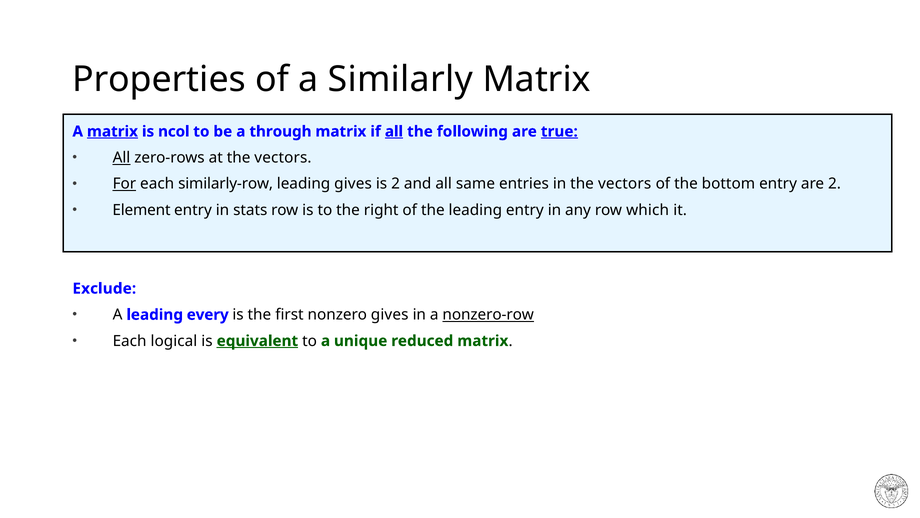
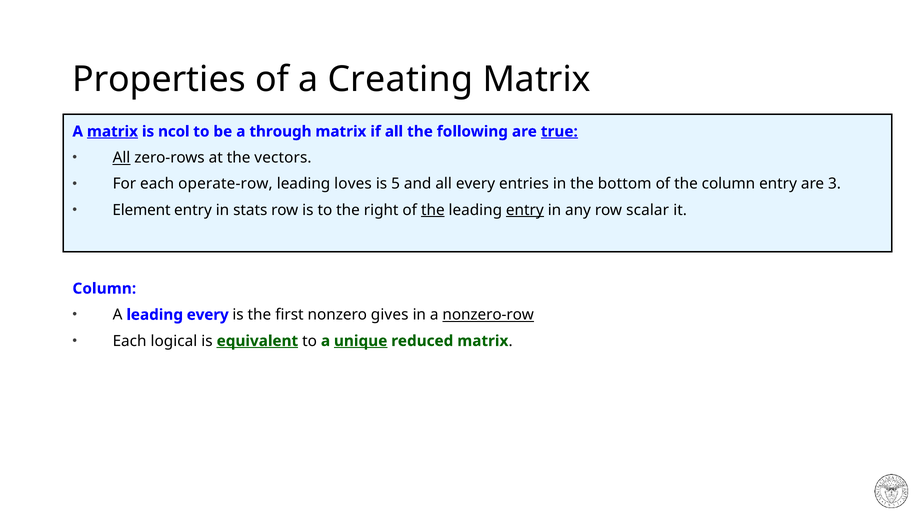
Similarly: Similarly -> Creating (400, 79)
all underline: present -> none (394, 131)
For underline: present -> none (124, 184)
similarly-row: similarly-row -> operate-row (225, 184)
leading gives: gives -> loves (353, 184)
is 2: 2 -> 5 (396, 184)
all same: same -> every (476, 184)
in the vectors: vectors -> bottom (625, 184)
the bottom: bottom -> column (728, 184)
are 2: 2 -> 3 (835, 184)
the underline: none -> present (433, 210)
entry underline: none -> present (525, 210)
which: which -> scalar (648, 210)
Exclude: Exclude -> Column (104, 288)
unique underline: none -> present (361, 341)
